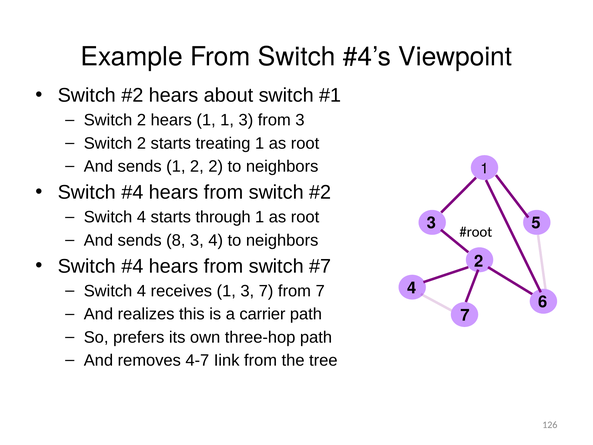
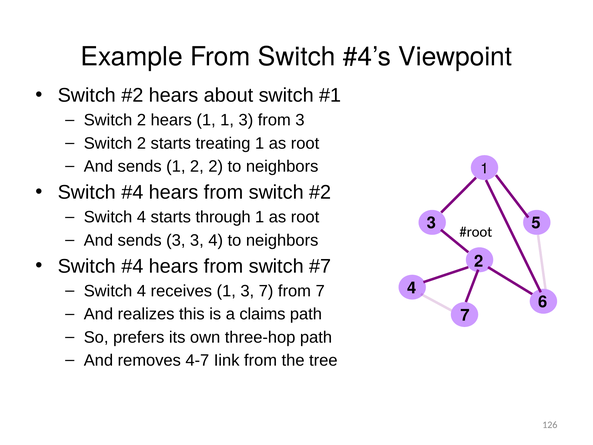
sends 8: 8 -> 3 (176, 240)
carrier: carrier -> claims (262, 314)
